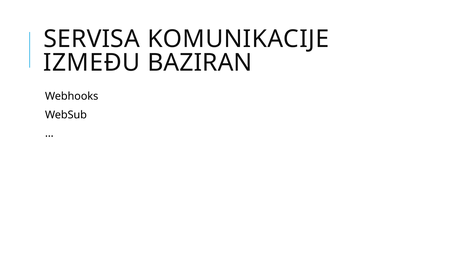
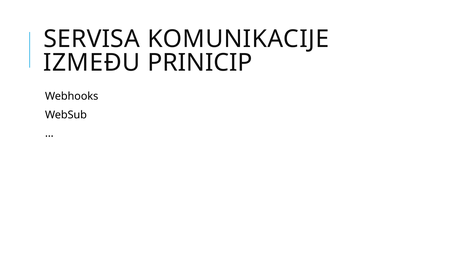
BAZIRAN: BAZIRAN -> PRINICIP (200, 63)
